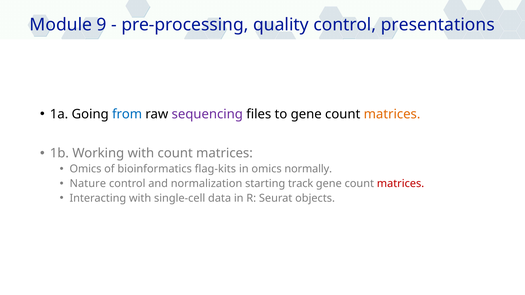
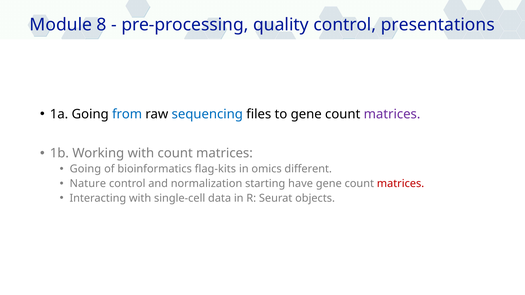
9: 9 -> 8 (102, 25)
sequencing colour: purple -> blue (207, 114)
matrices colour: orange -> purple (392, 114)
Omics: Omics -> Going (85, 169)
normally: normally -> different (308, 169)
track: track -> have (301, 184)
